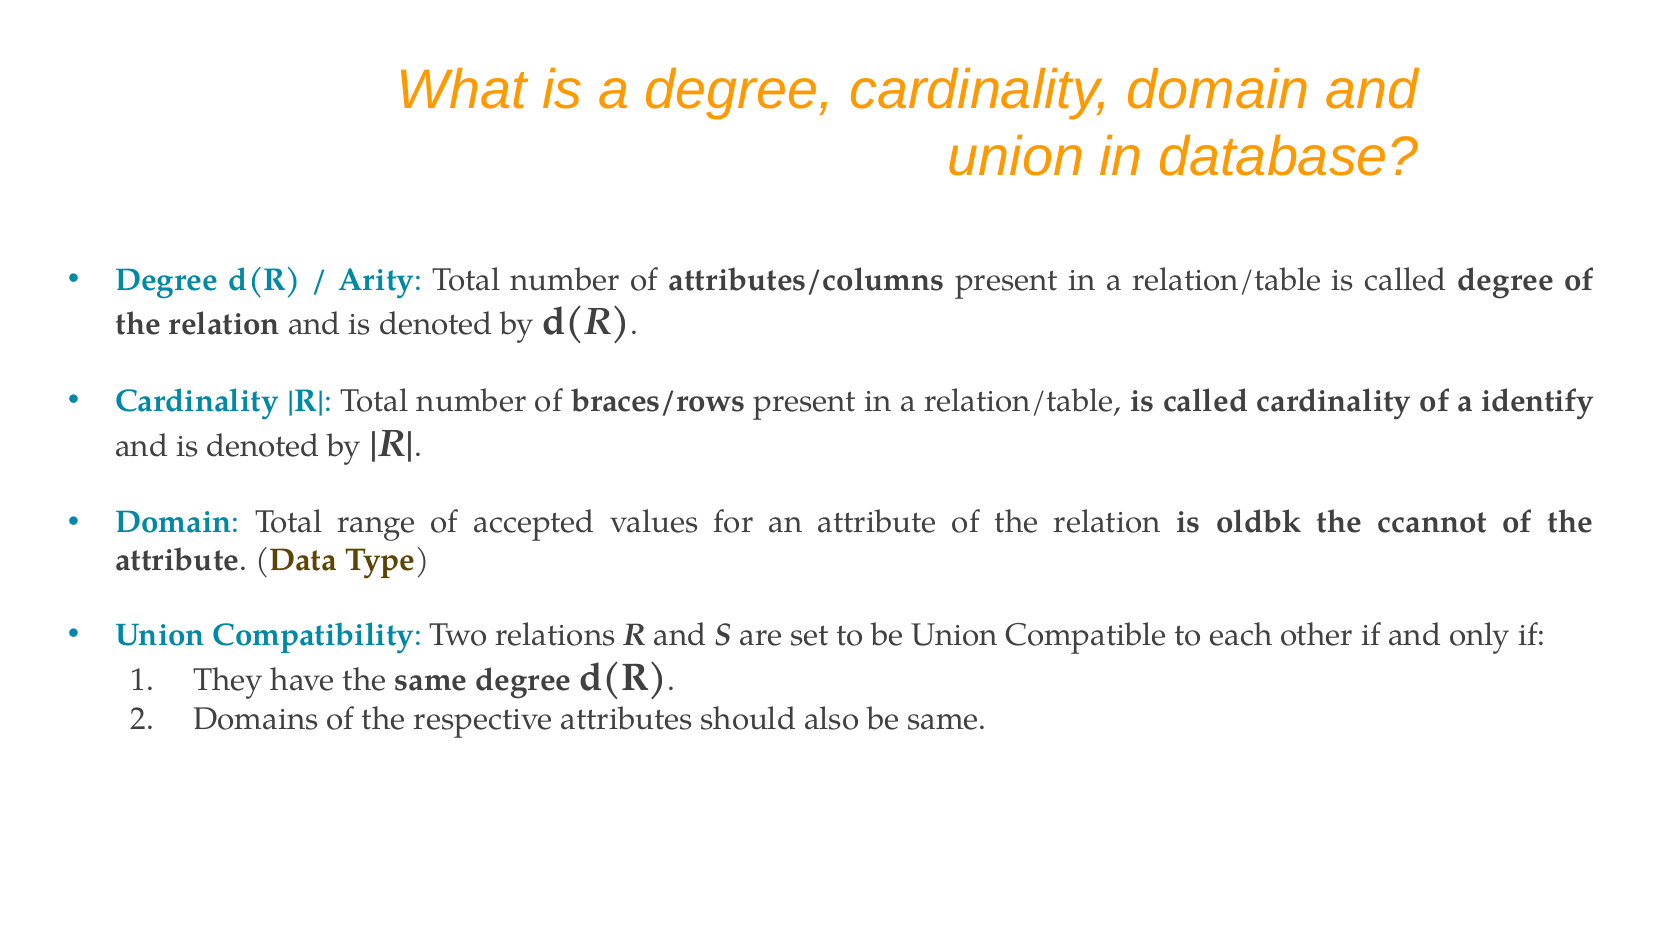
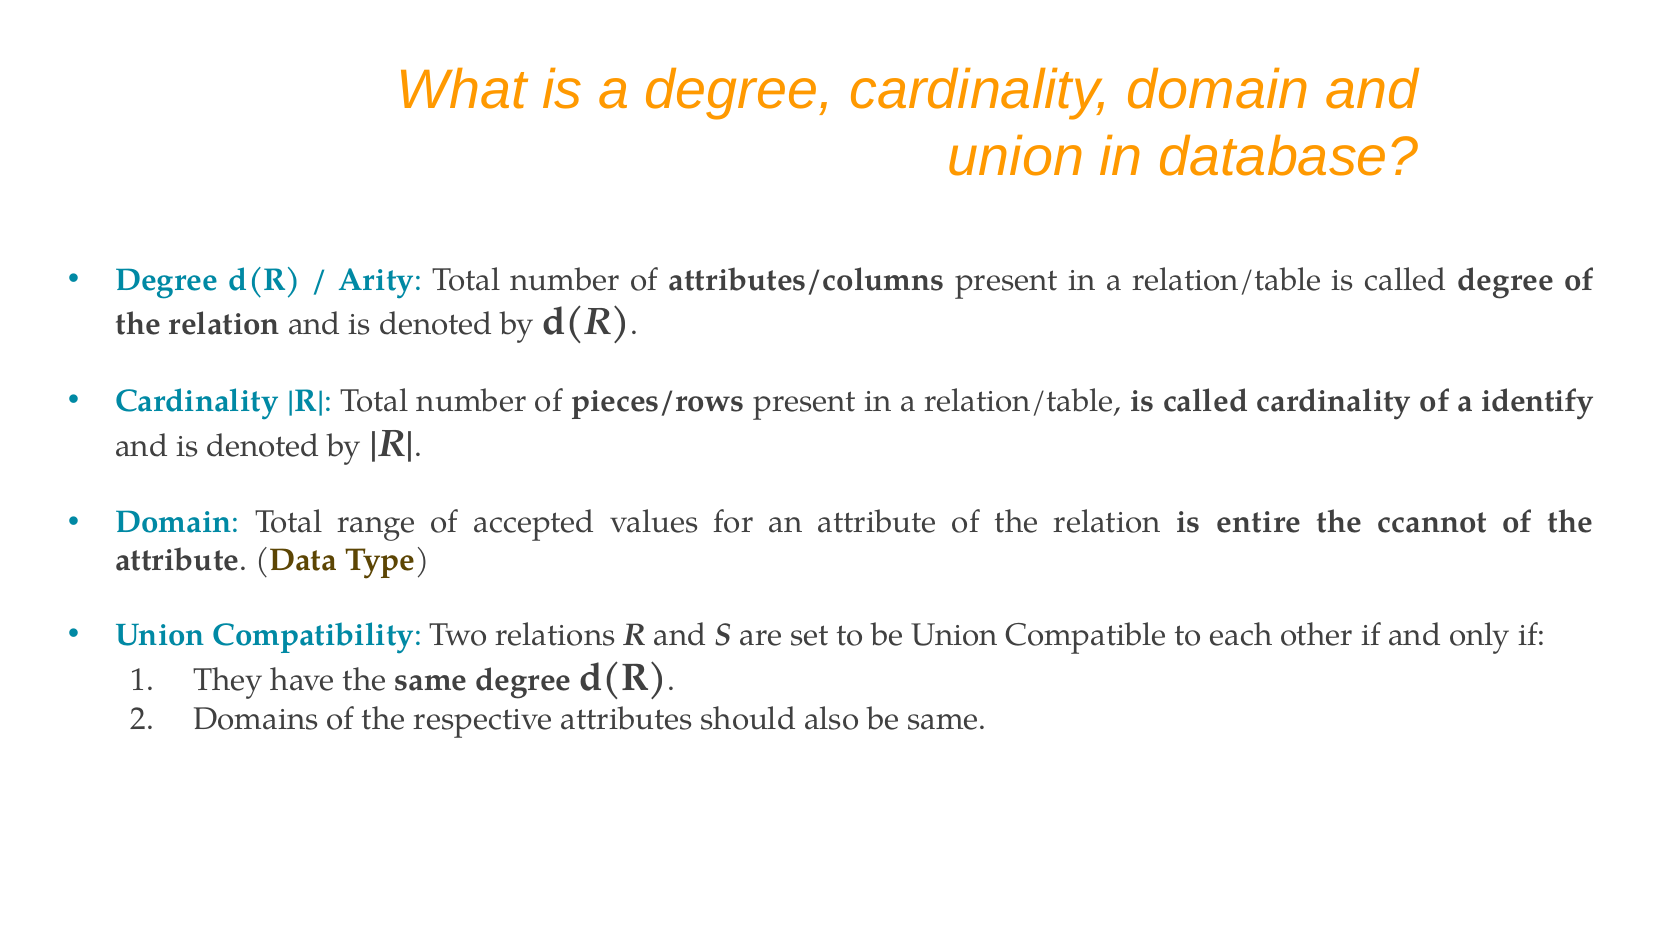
braces/rows: braces/rows -> pieces/rows (658, 401)
oldbk: oldbk -> entire (1259, 523)
